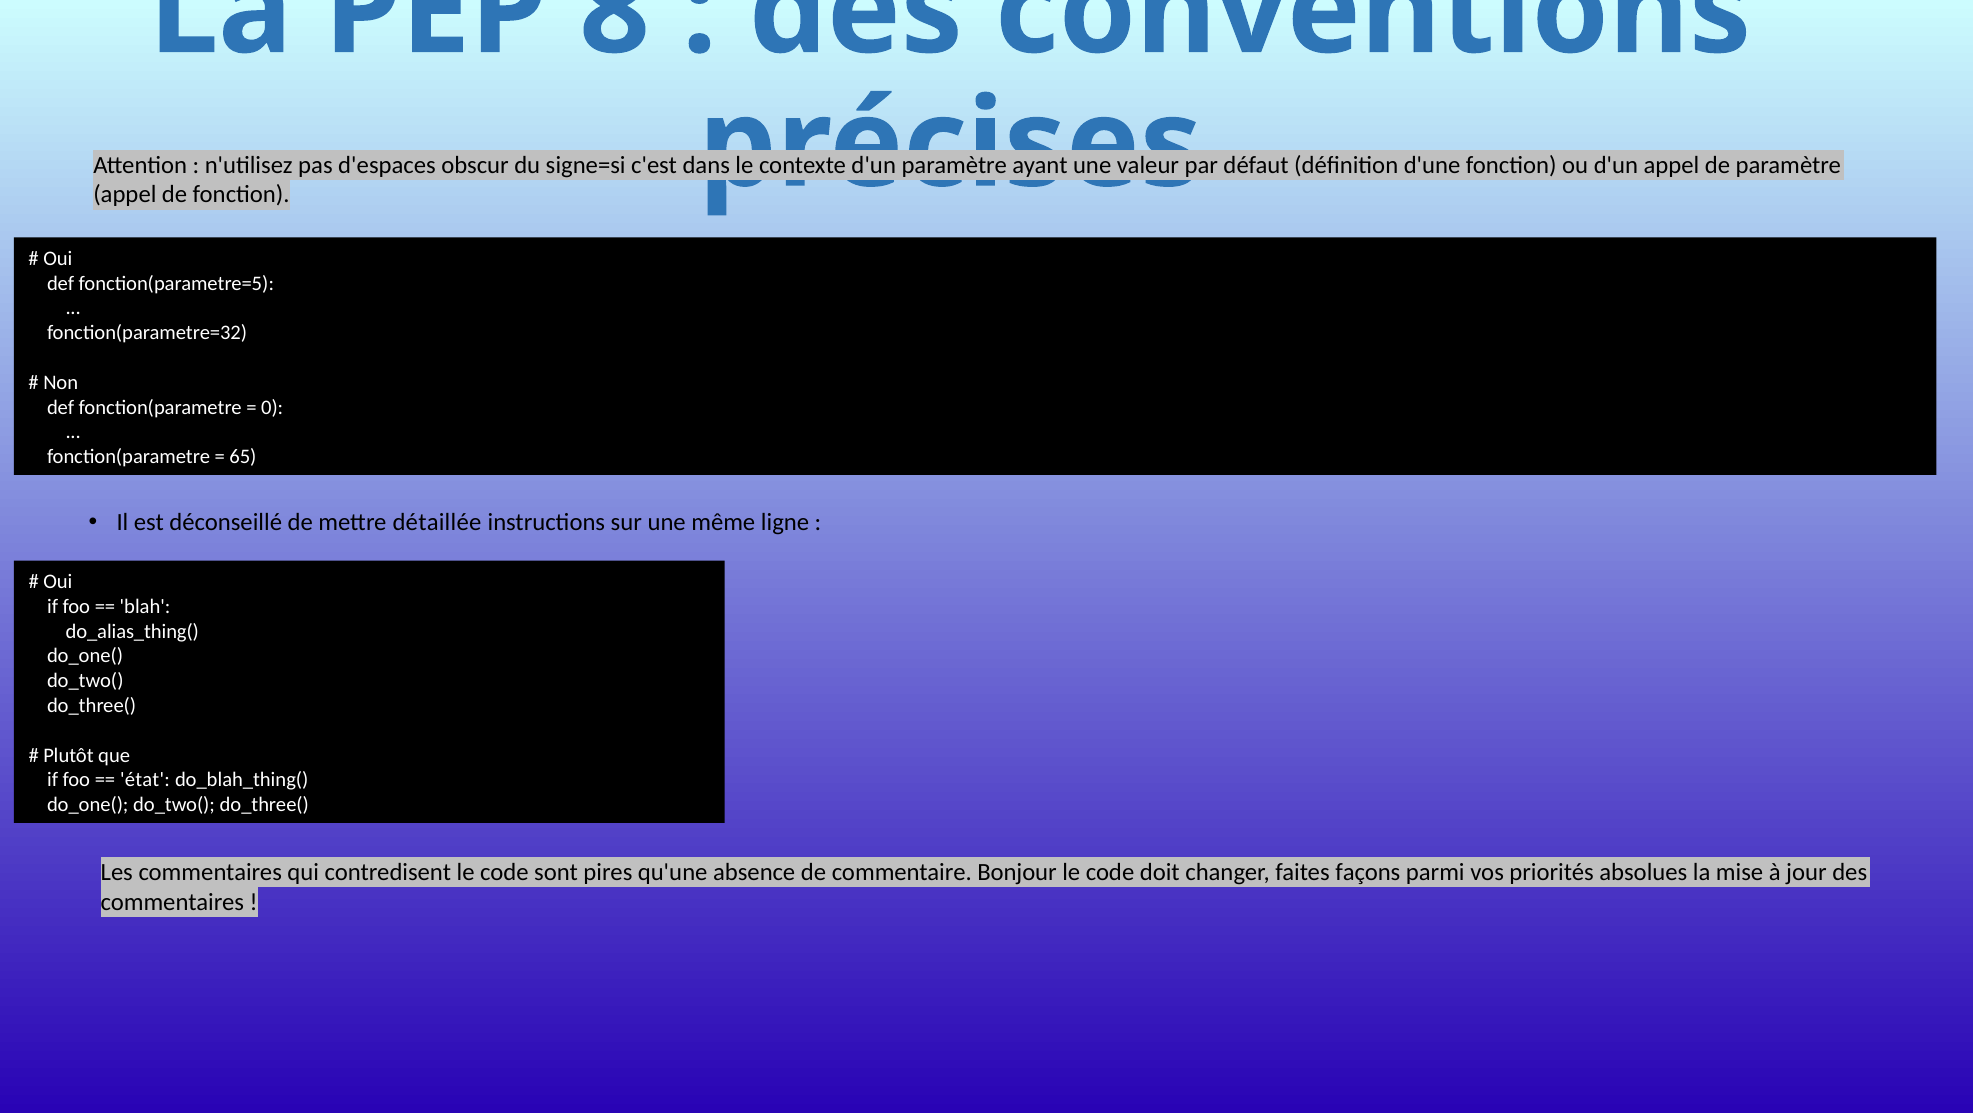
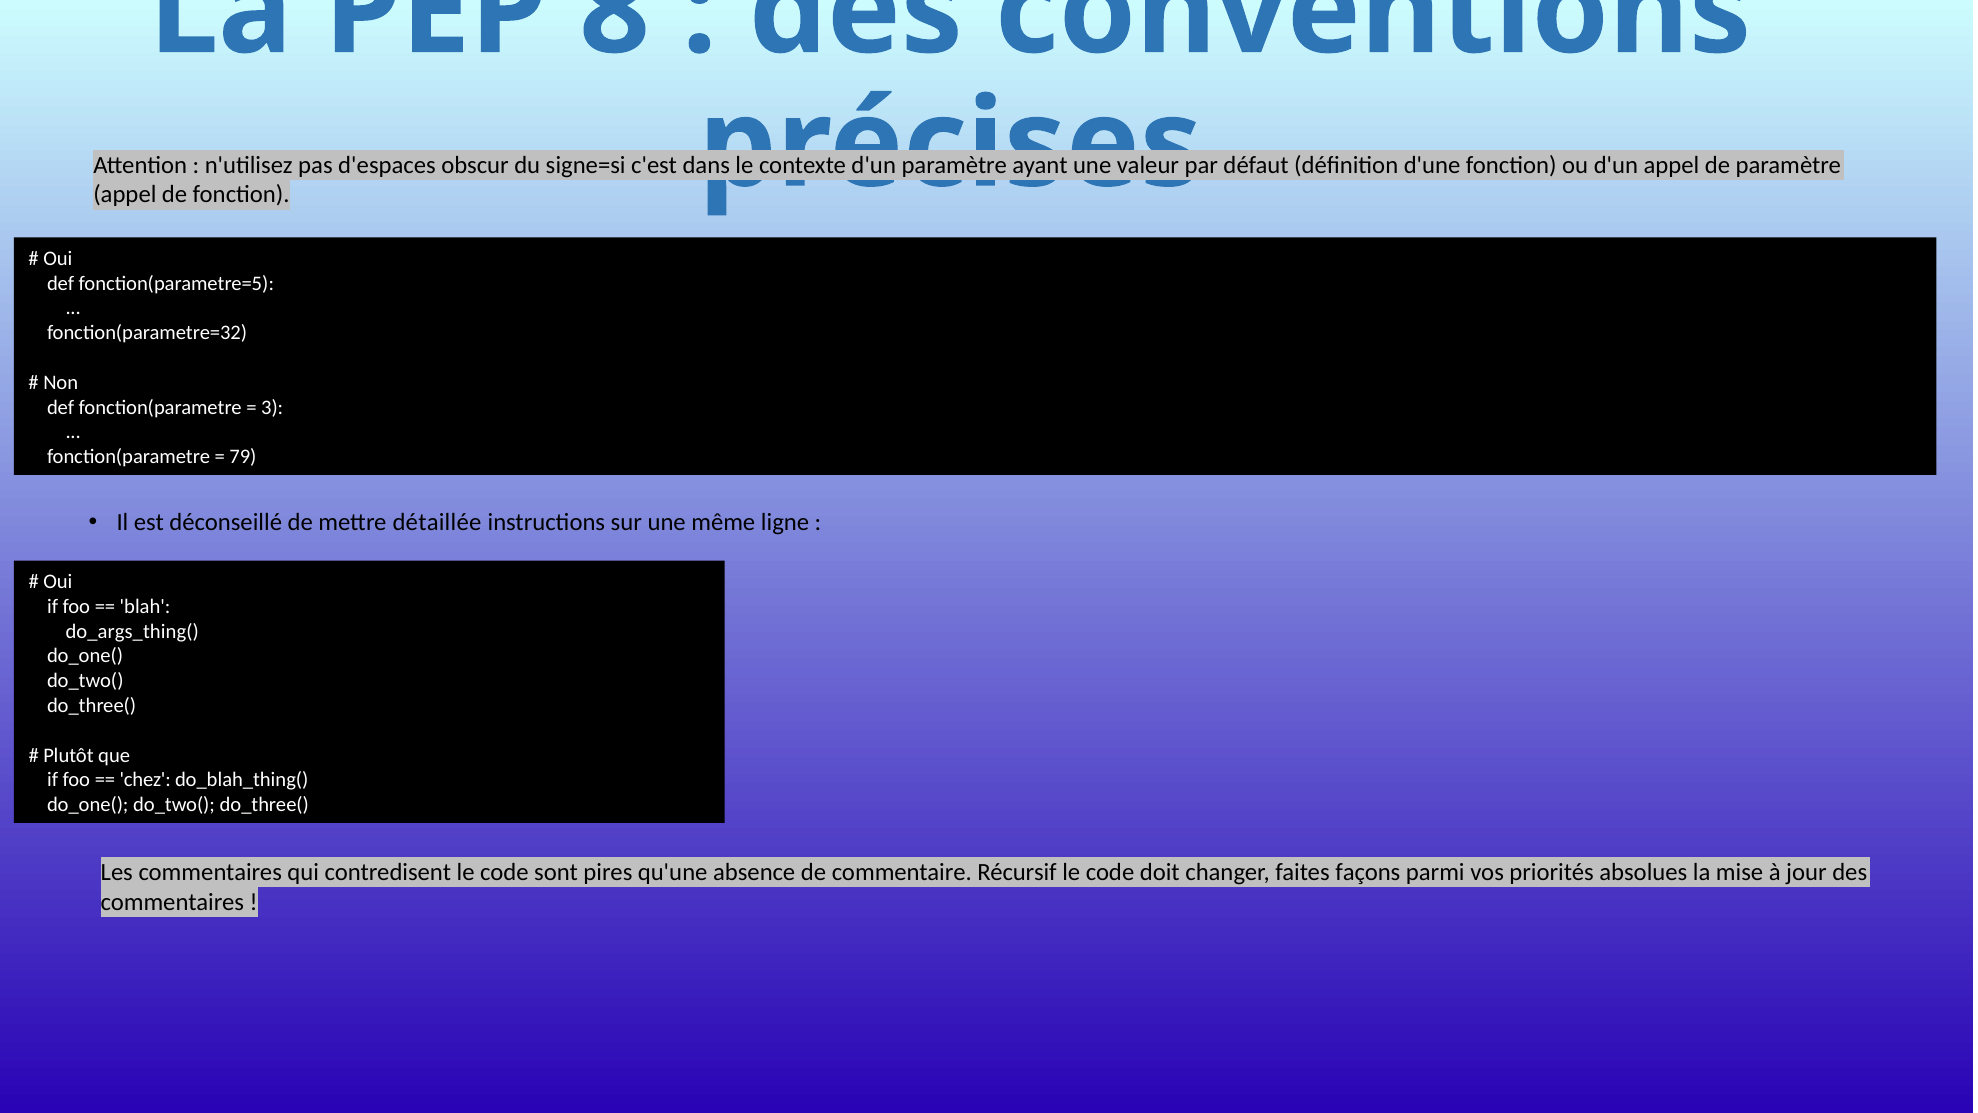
0: 0 -> 3 (272, 407)
65: 65 -> 79 (243, 457)
do_alias_thing(: do_alias_thing( -> do_args_thing( (132, 631)
état: état -> chez (145, 780)
Bonjour: Bonjour -> Récursif (1017, 872)
